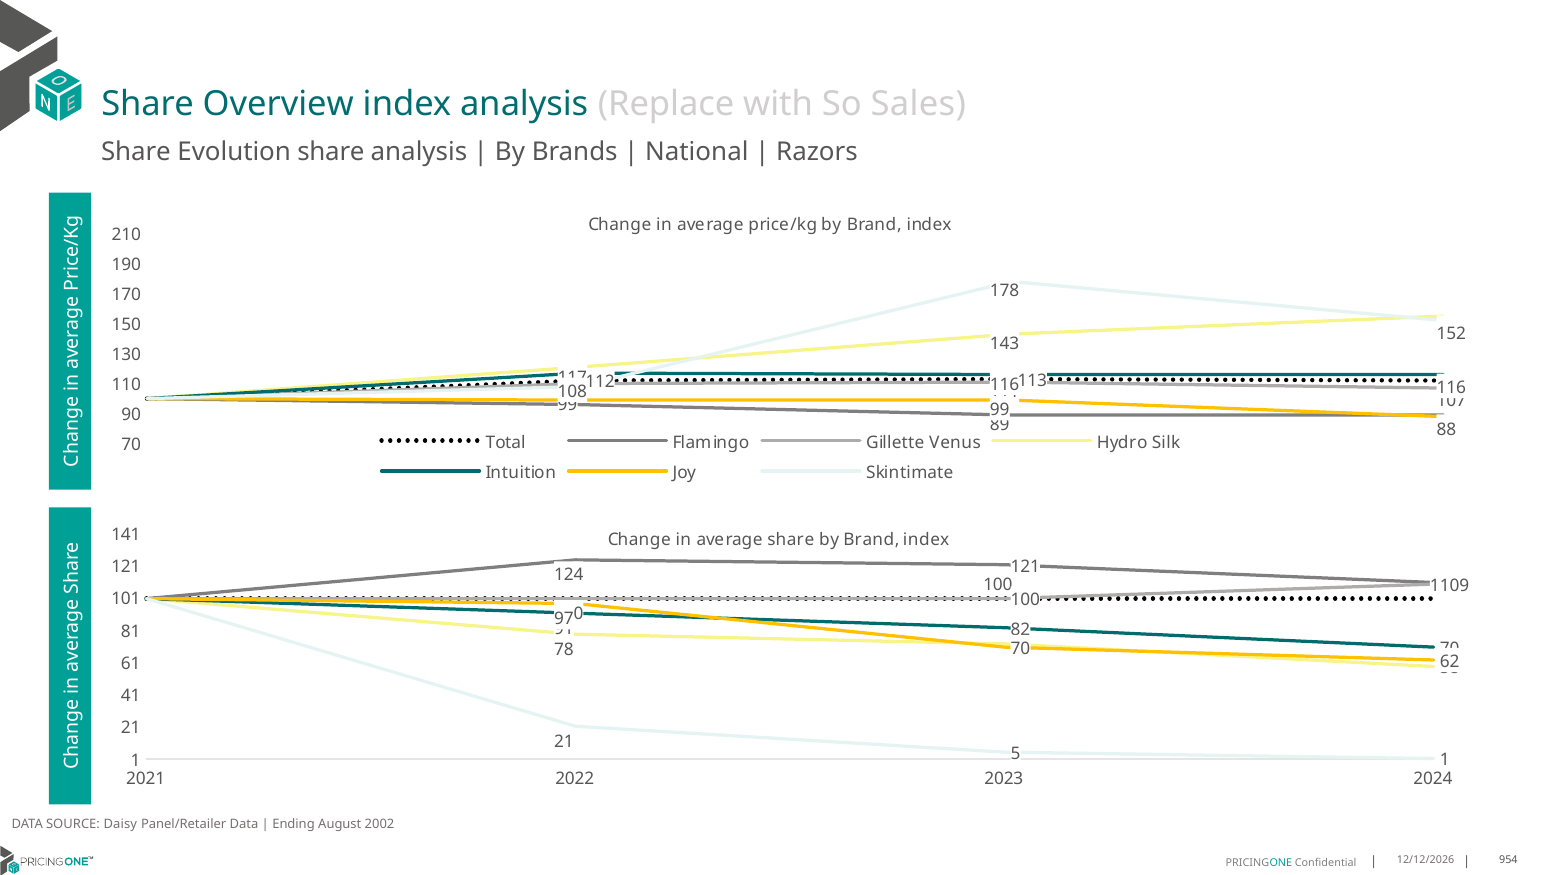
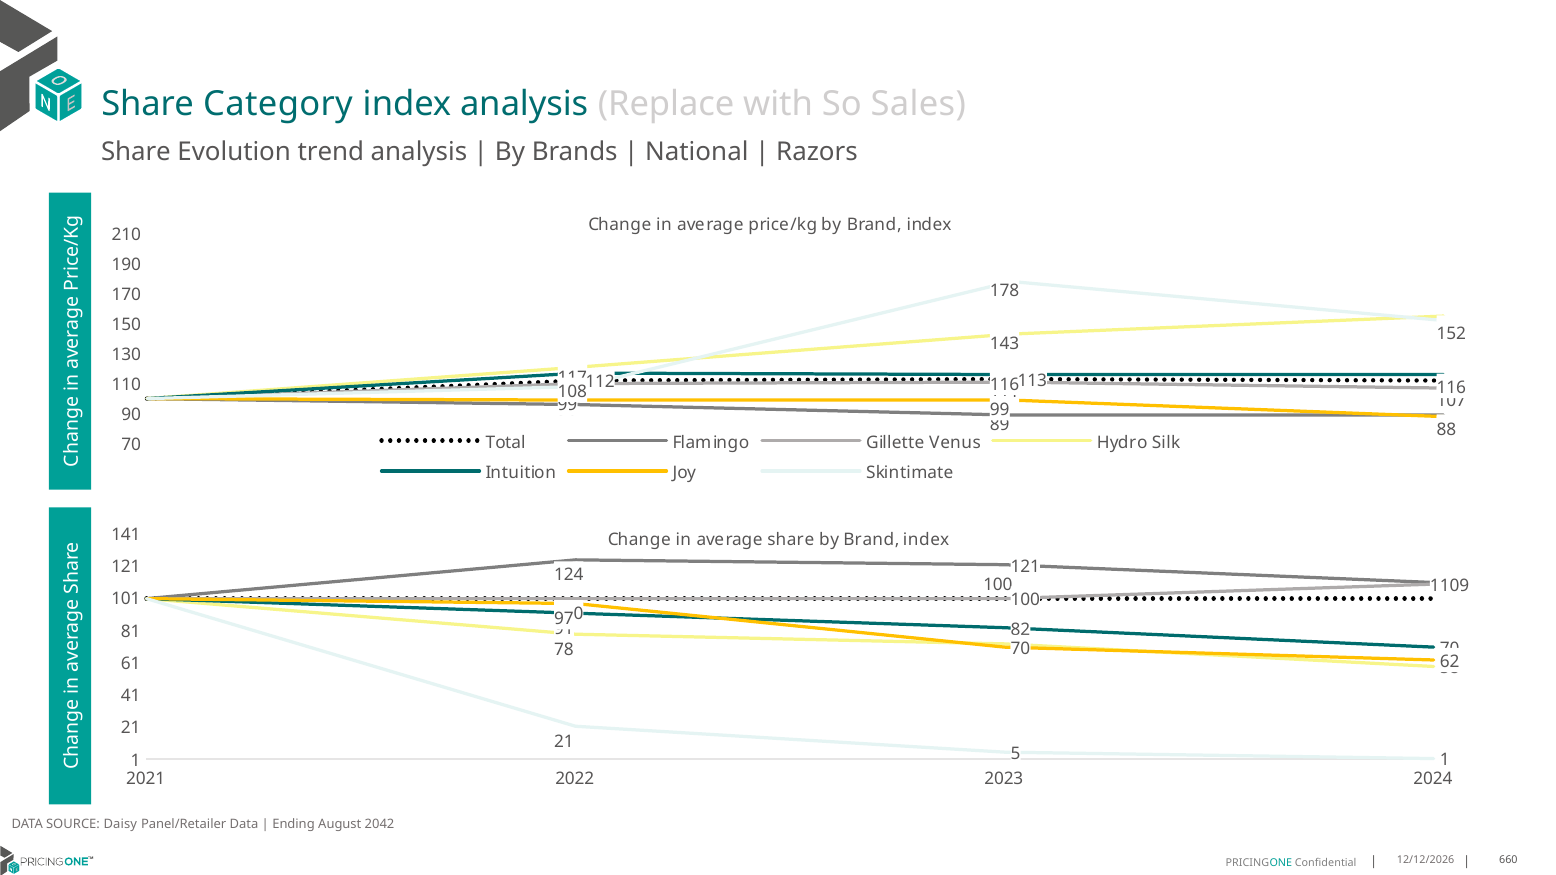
Overview: Overview -> Category (278, 105)
Evolution share: share -> trend (331, 152)
2002: 2002 -> 2042 (380, 824)
954: 954 -> 660 (1508, 861)
